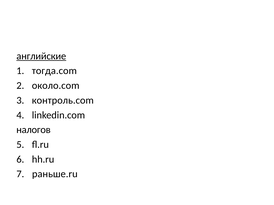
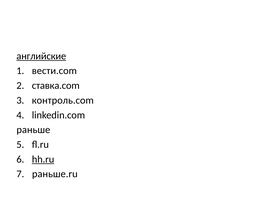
тогда.com: тогда.com -> вести.com (54, 71)
около.com: около.com -> ставка.com (56, 86)
налогов: налогов -> раньше (33, 130)
hh.ru underline: none -> present (43, 160)
